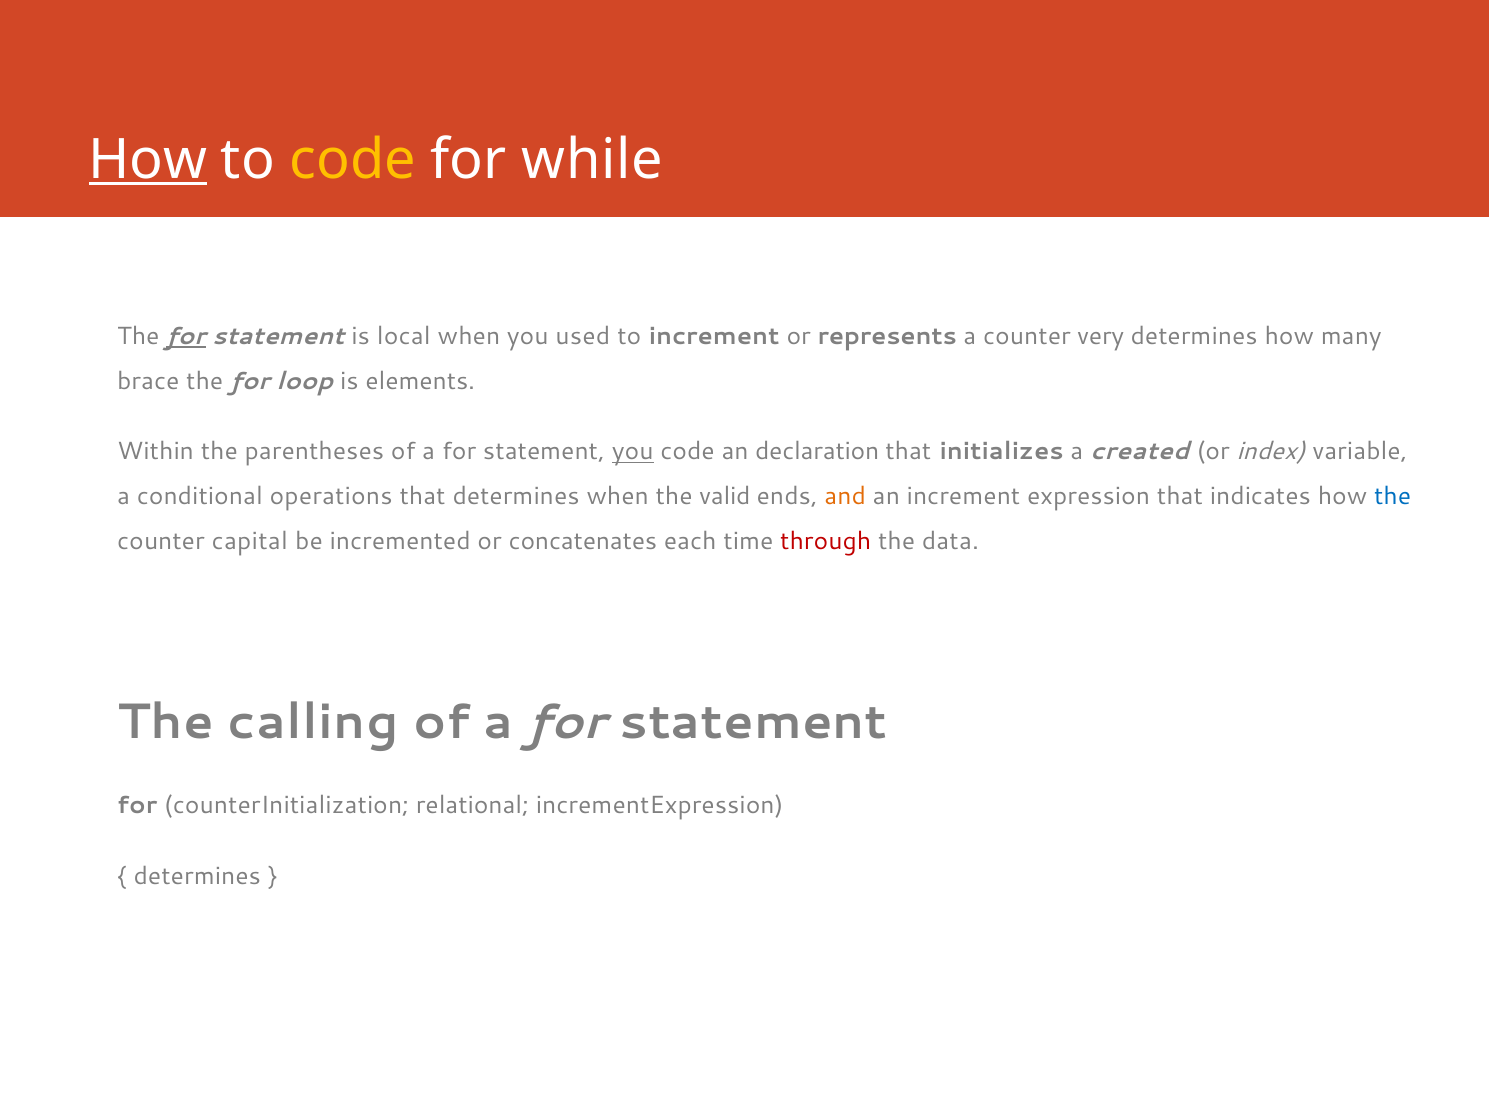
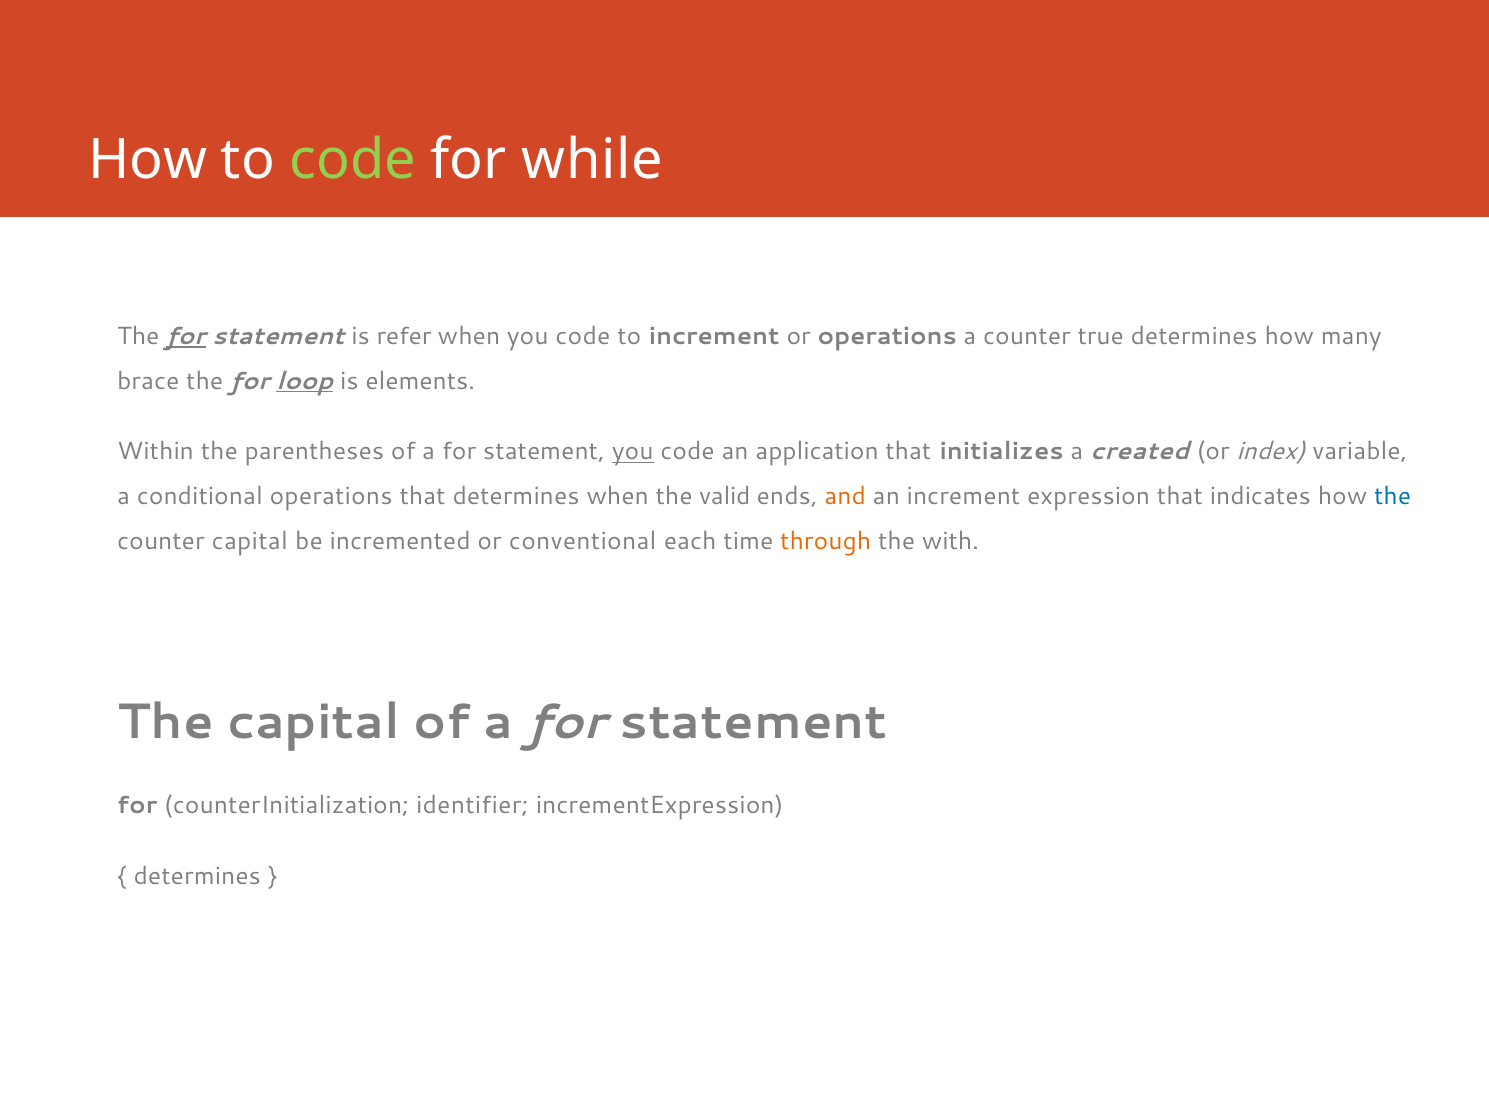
How underline: present -> none (148, 160)
code colour: yellow -> light green (353, 160)
local: local -> refer (404, 336)
when you used: used -> code (583, 336)
or represents: represents -> operations (887, 336)
very: very -> true (1101, 336)
loop underline: none -> present (305, 381)
declaration: declaration -> application (817, 452)
concatenates: concatenates -> conventional (583, 541)
through colour: red -> orange (826, 541)
data: data -> with (951, 541)
The calling: calling -> capital (313, 721)
relational: relational -> identifier (472, 805)
